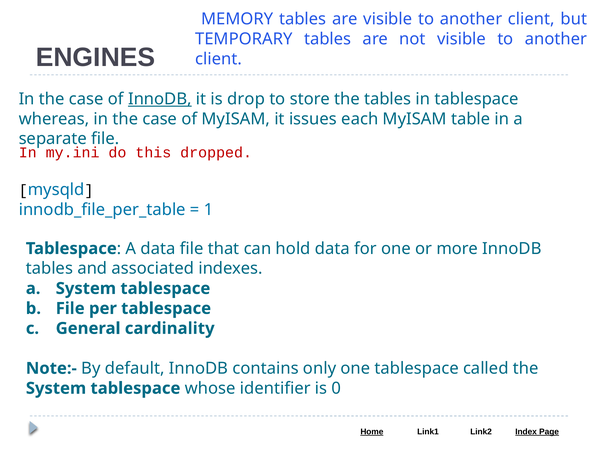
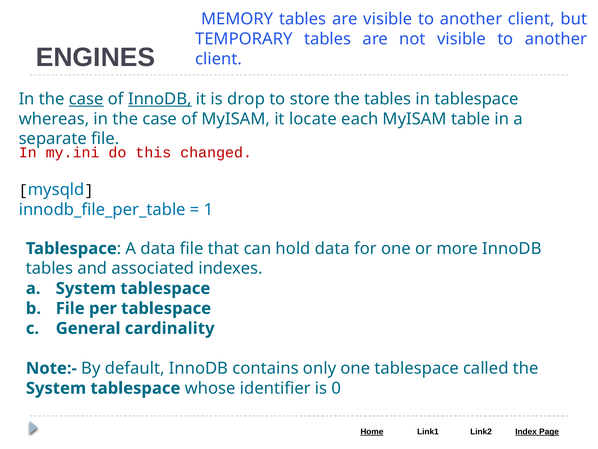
case underline: none -> present (86, 99)
issues: issues -> locate (313, 119)
dropped: dropped -> changed (216, 152)
